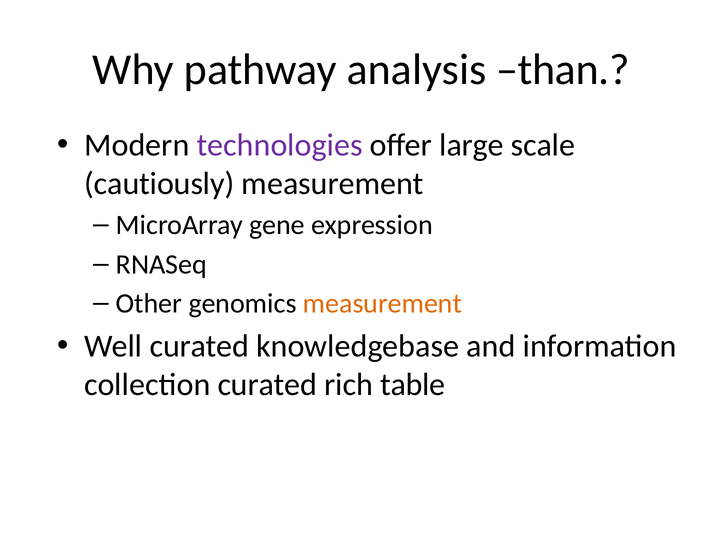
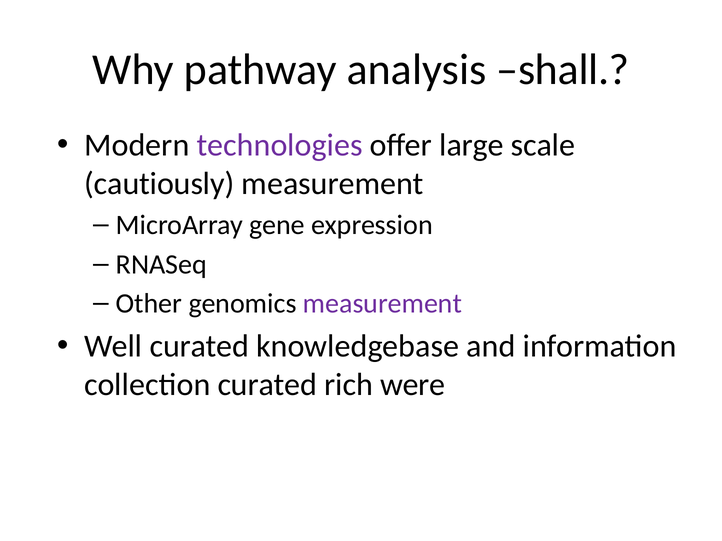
than: than -> shall (563, 70)
measurement colour: orange -> purple (382, 304)
table: table -> were (413, 385)
